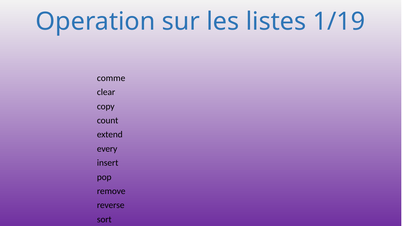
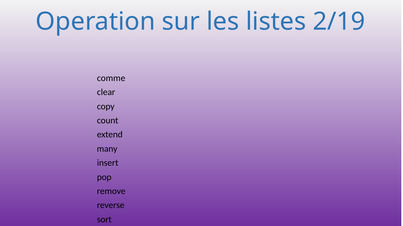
1/19: 1/19 -> 2/19 (339, 21)
every: every -> many (107, 149)
